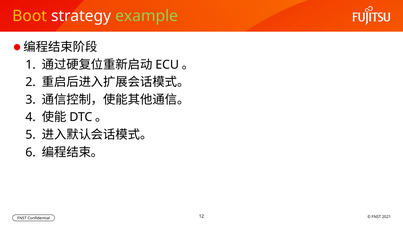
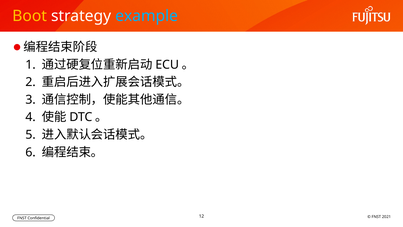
example colour: light green -> light blue (147, 16)
